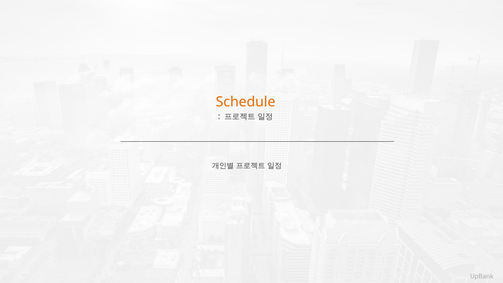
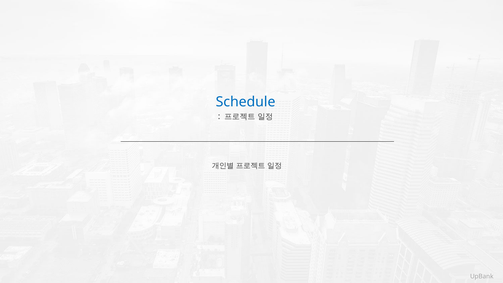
Schedule colour: orange -> blue (246, 102)
